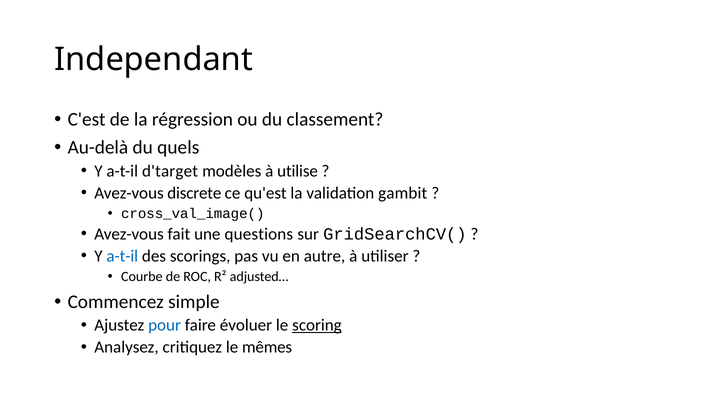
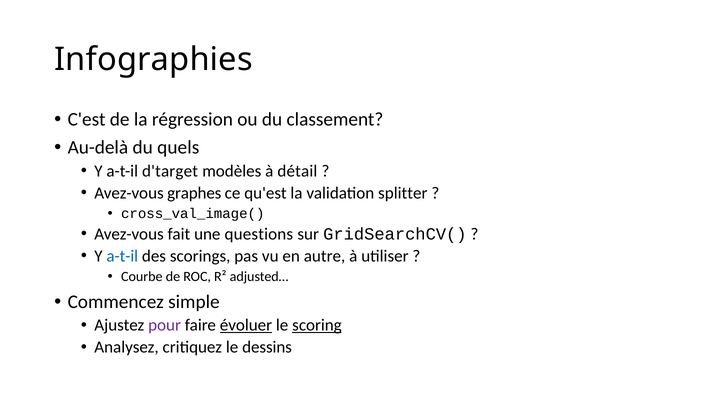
Independant: Independant -> Infographies (153, 60)
utilise: utilise -> détail (297, 171)
discrete: discrete -> graphes (194, 193)
gambit: gambit -> splitter (403, 193)
pour colour: blue -> purple (165, 326)
évoluer underline: none -> present (246, 326)
mêmes: mêmes -> dessins (267, 348)
